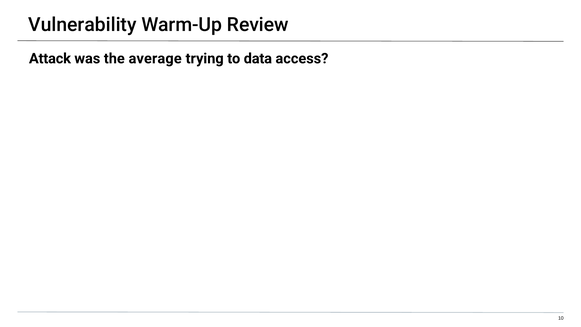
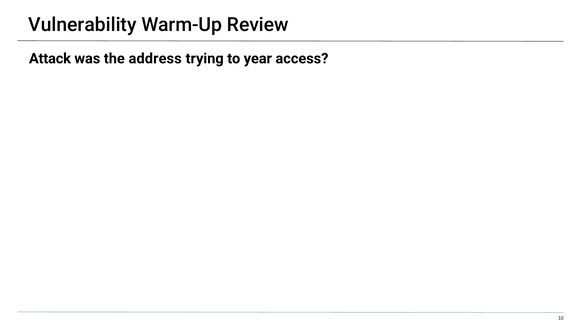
average: average -> address (155, 58)
data: data -> year (258, 58)
